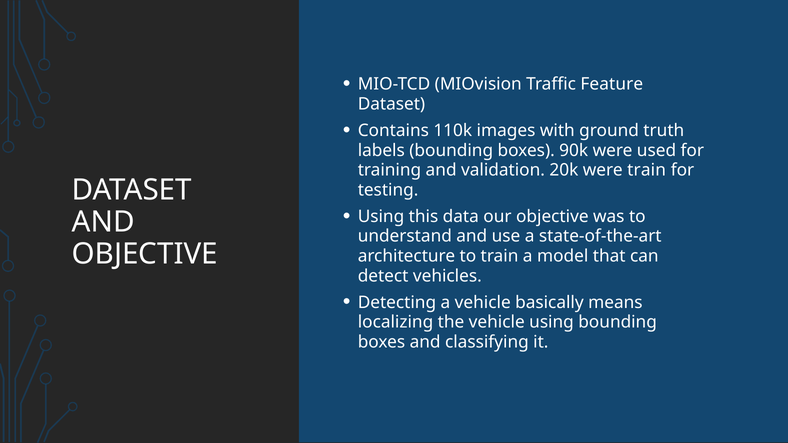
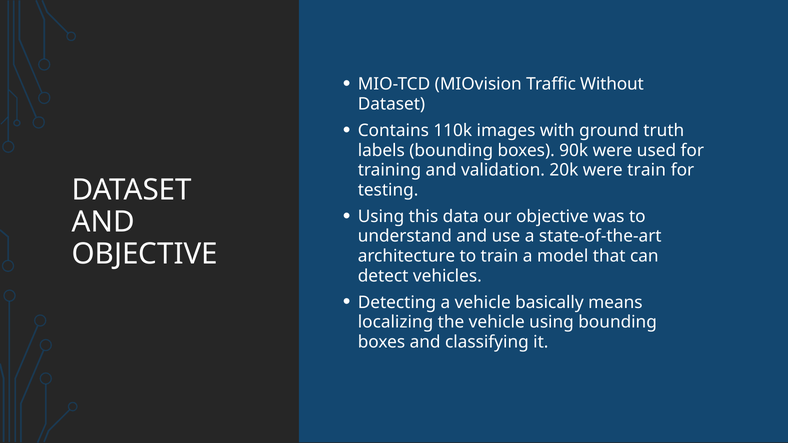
Feature: Feature -> Without (612, 84)
